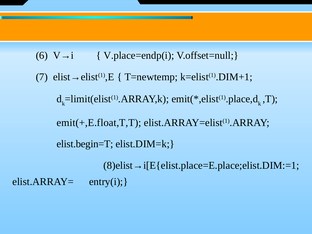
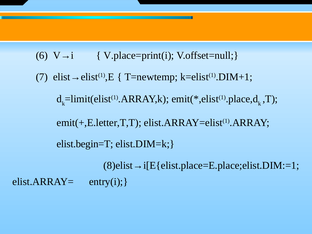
V.place=endp(i: V.place=endp(i -> V.place=print(i (139, 55)
emit(+,E.float,T,T: emit(+,E.float,T,T -> emit(+,E.letter,T,T (99, 123)
